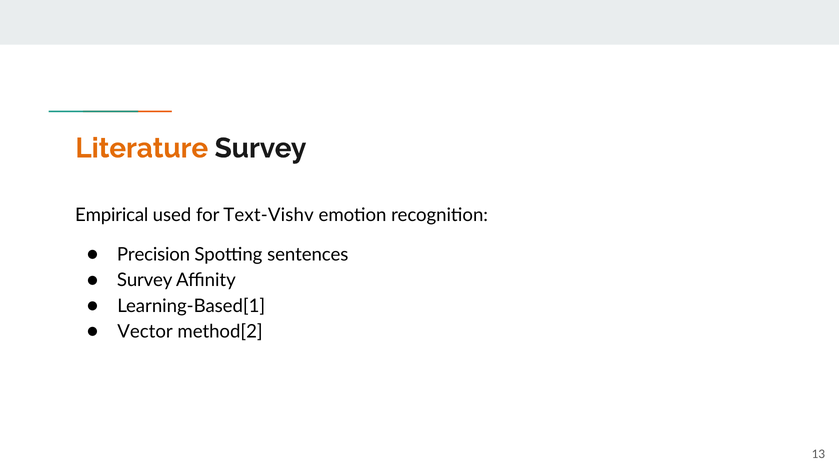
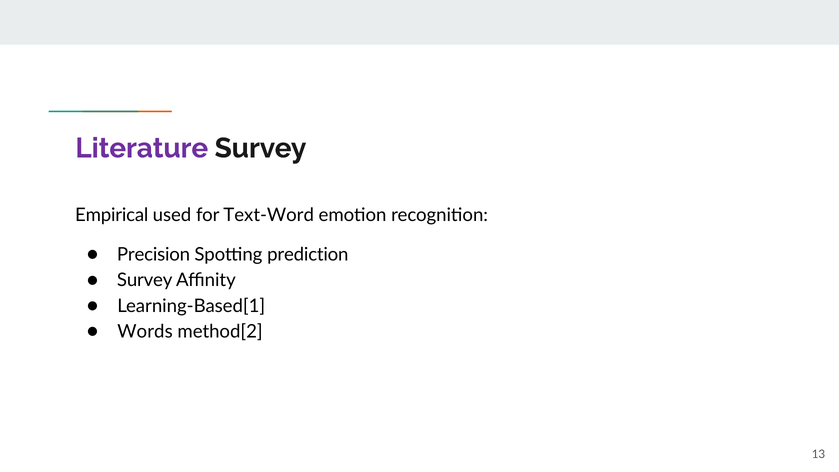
Literature colour: orange -> purple (142, 148)
Text-Vishv: Text-Vishv -> Text-Word (269, 215)
sentences: sentences -> prediction (308, 255)
Vector: Vector -> Words (145, 332)
